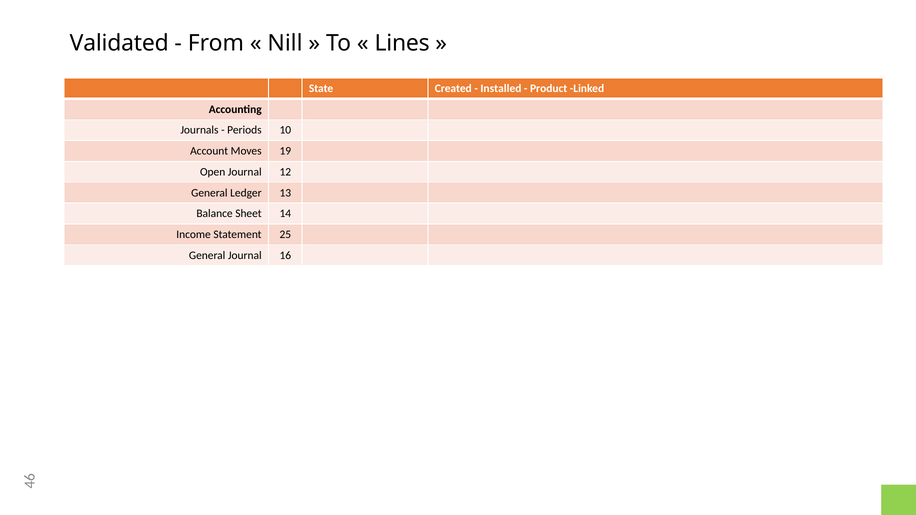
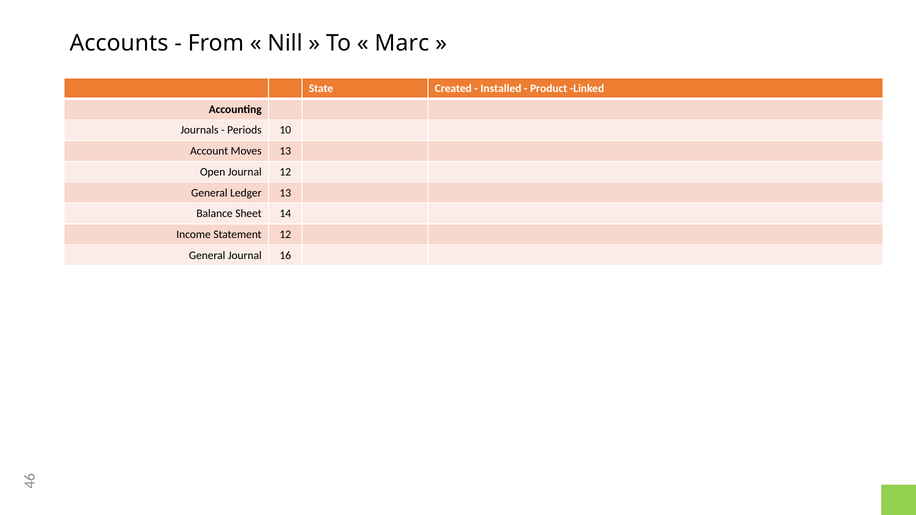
Validated: Validated -> Accounts (119, 43)
Lines: Lines -> Marc (402, 43)
Moves 19: 19 -> 13 (285, 151)
Statement 25: 25 -> 12 (285, 235)
